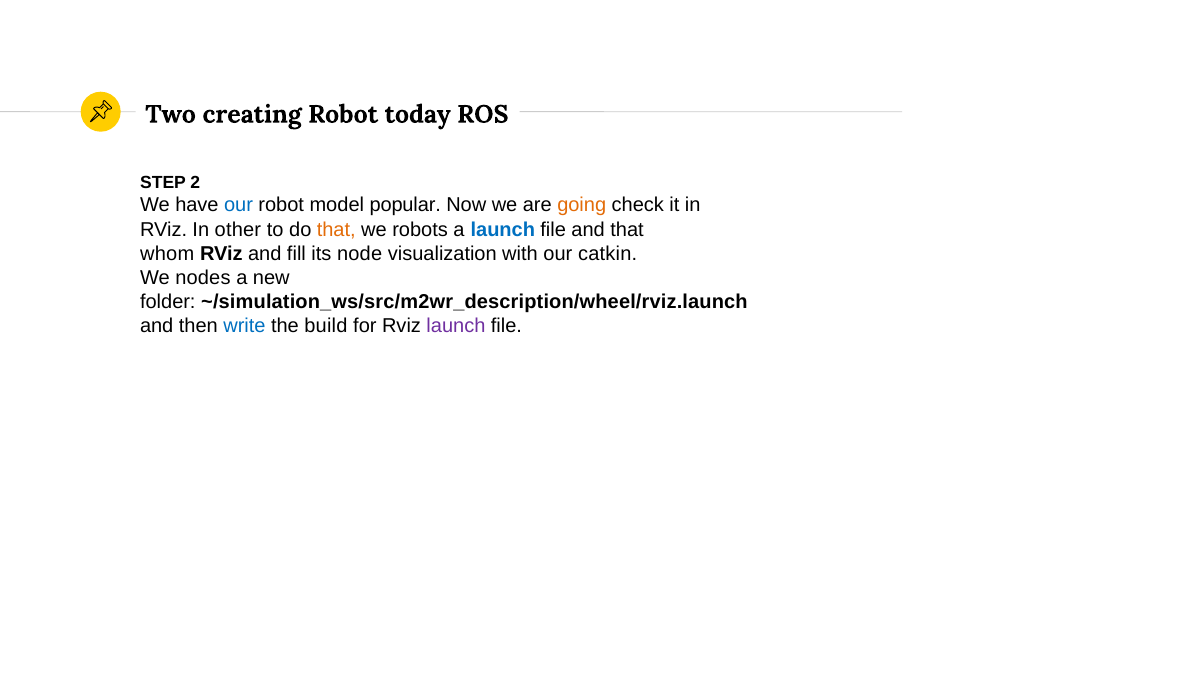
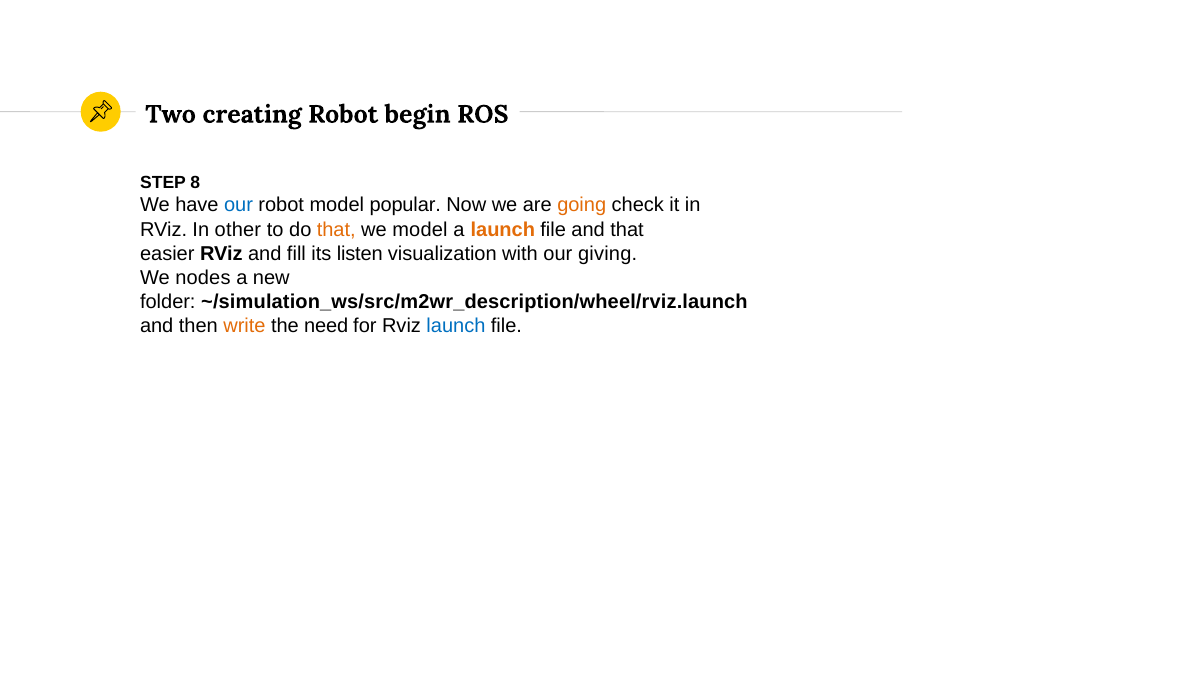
today: today -> begin (418, 114)
2: 2 -> 8 (195, 183)
we robots: robots -> model (420, 229)
launch colour: blue -> orange (503, 229)
whom: whom -> easier (167, 253)
node: node -> listen (360, 253)
catkin: catkin -> giving (608, 253)
write colour: blue -> orange (244, 325)
build: build -> need (326, 325)
launch colour: purple -> blue (456, 325)
